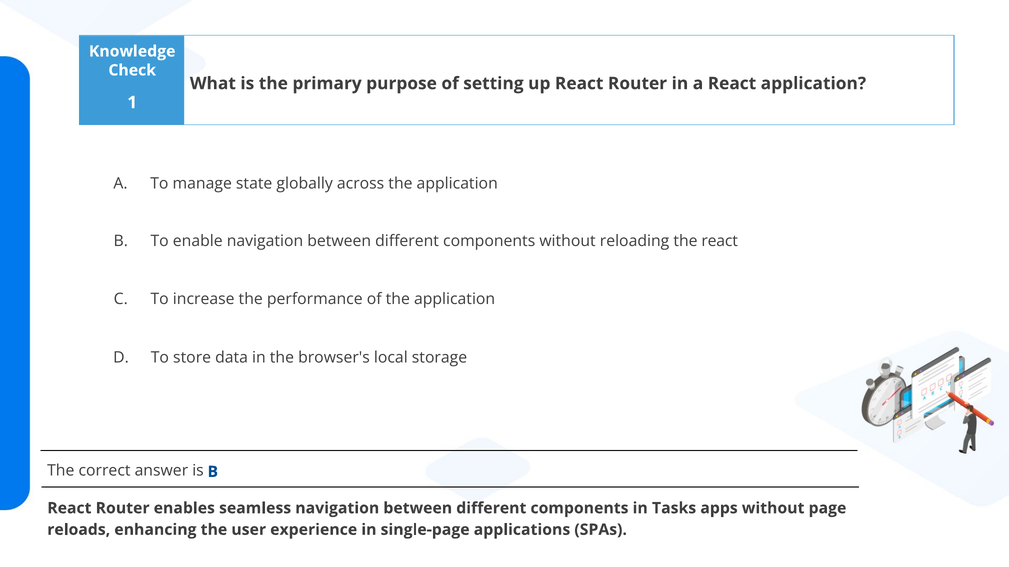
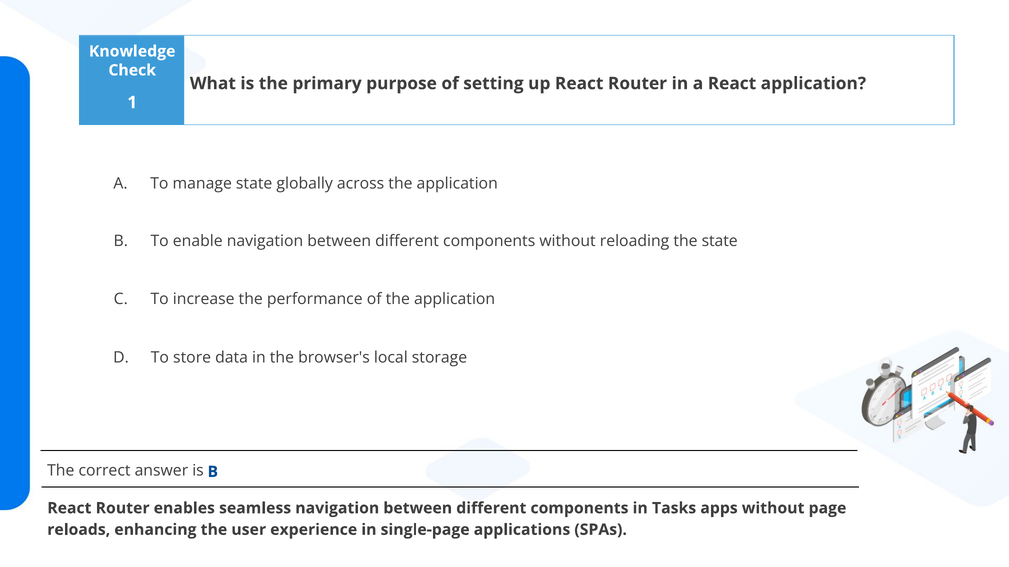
the react: react -> state (720, 241)
